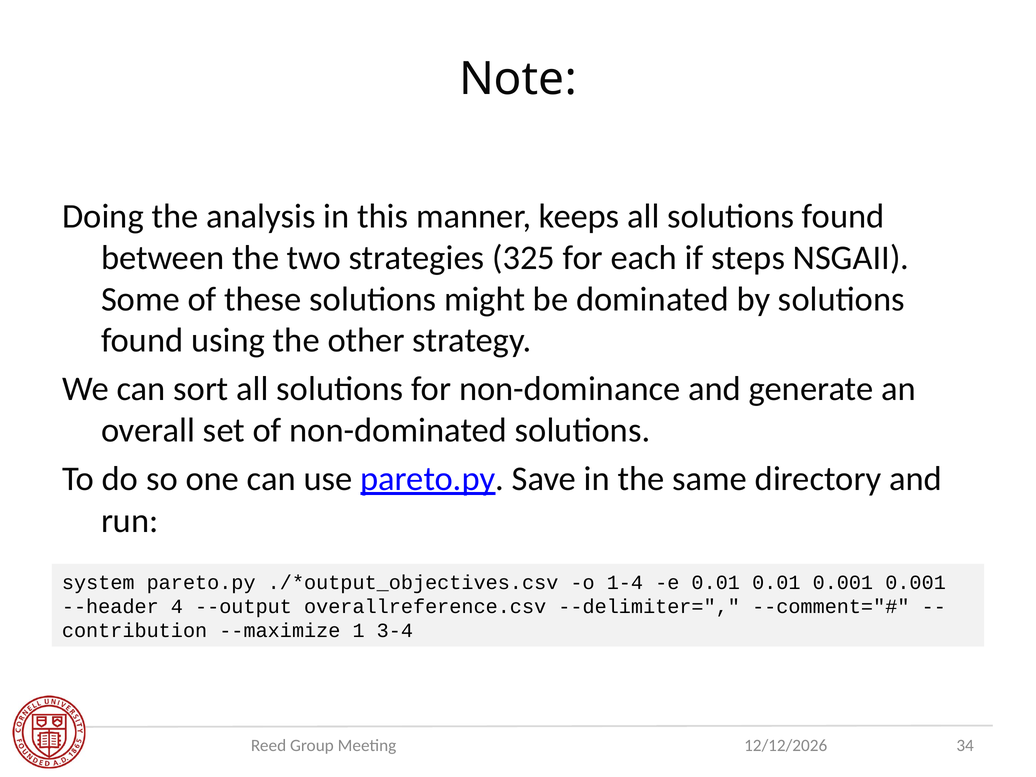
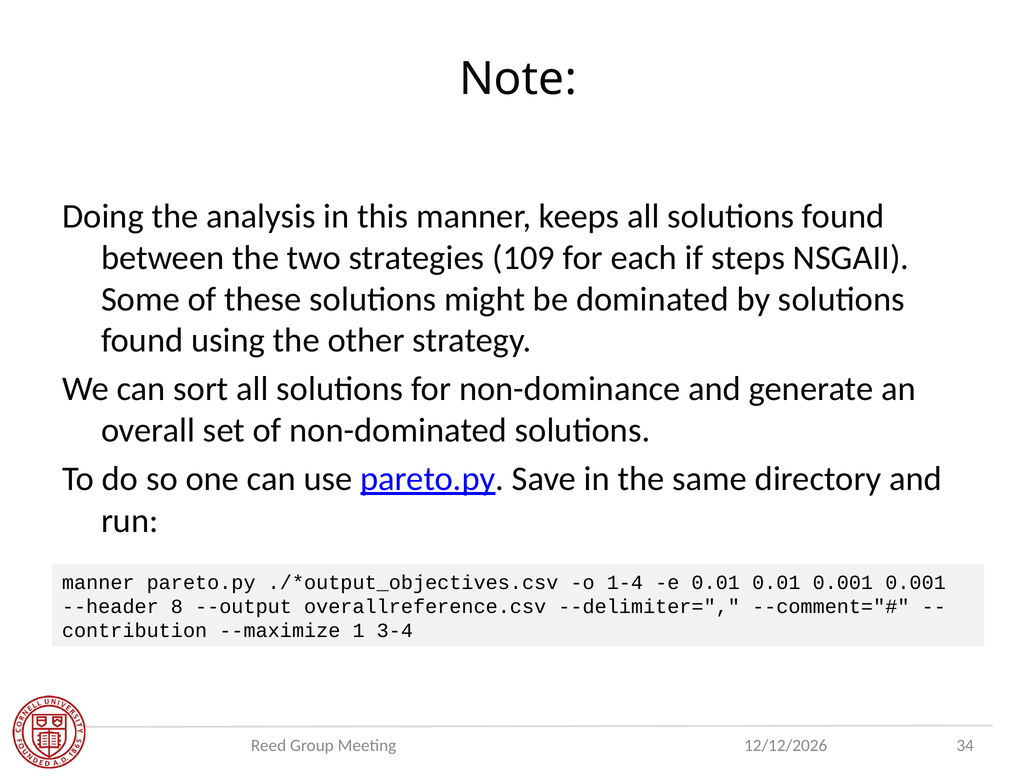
325: 325 -> 109 (524, 258)
system: system -> manner (98, 582)
4: 4 -> 8 (177, 607)
